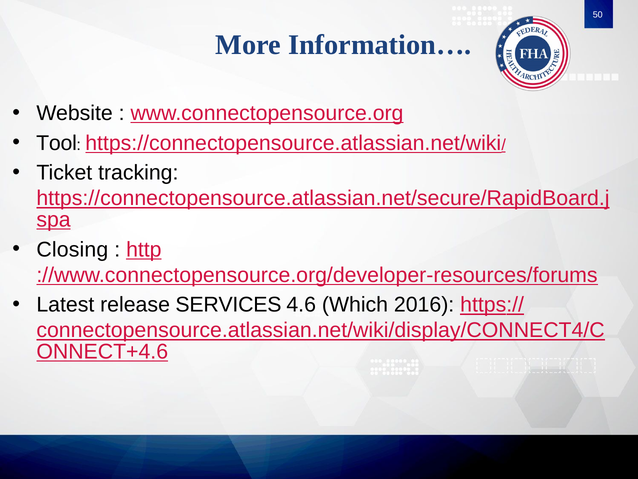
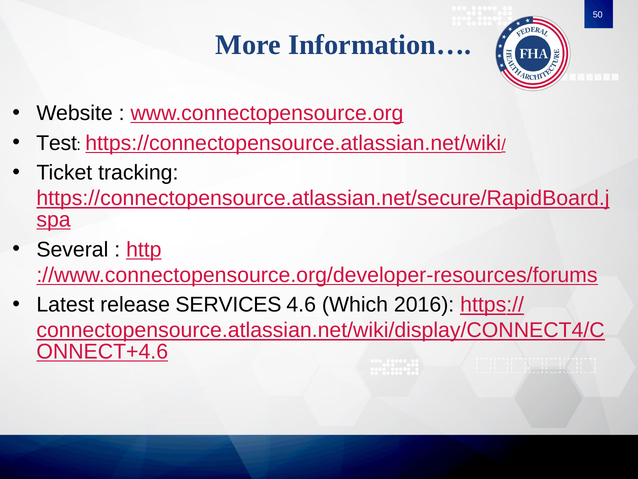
Tool: Tool -> Test (57, 143)
Closing: Closing -> Several (72, 249)
